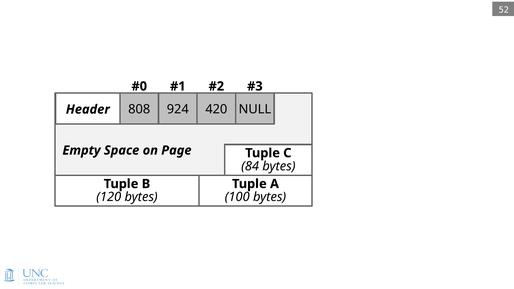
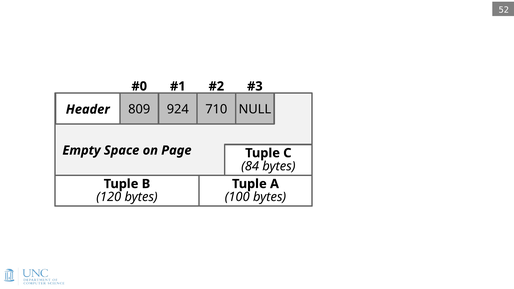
808: 808 -> 809 (139, 109)
420: 420 -> 710 (216, 109)
